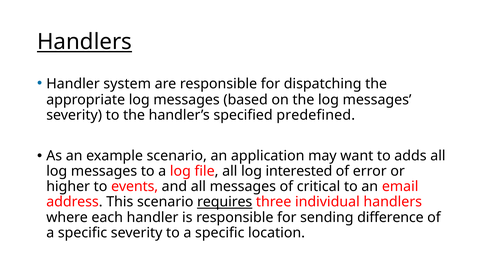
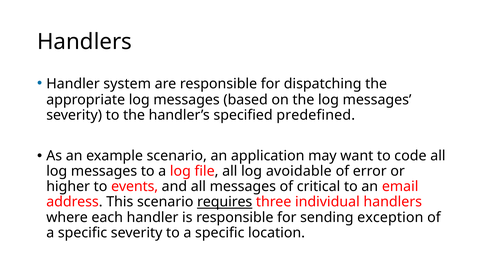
Handlers underline: present -> none (85, 42)
adds: adds -> code (410, 156)
interested: interested -> avoidable (299, 171)
difference: difference -> exception (390, 217)
